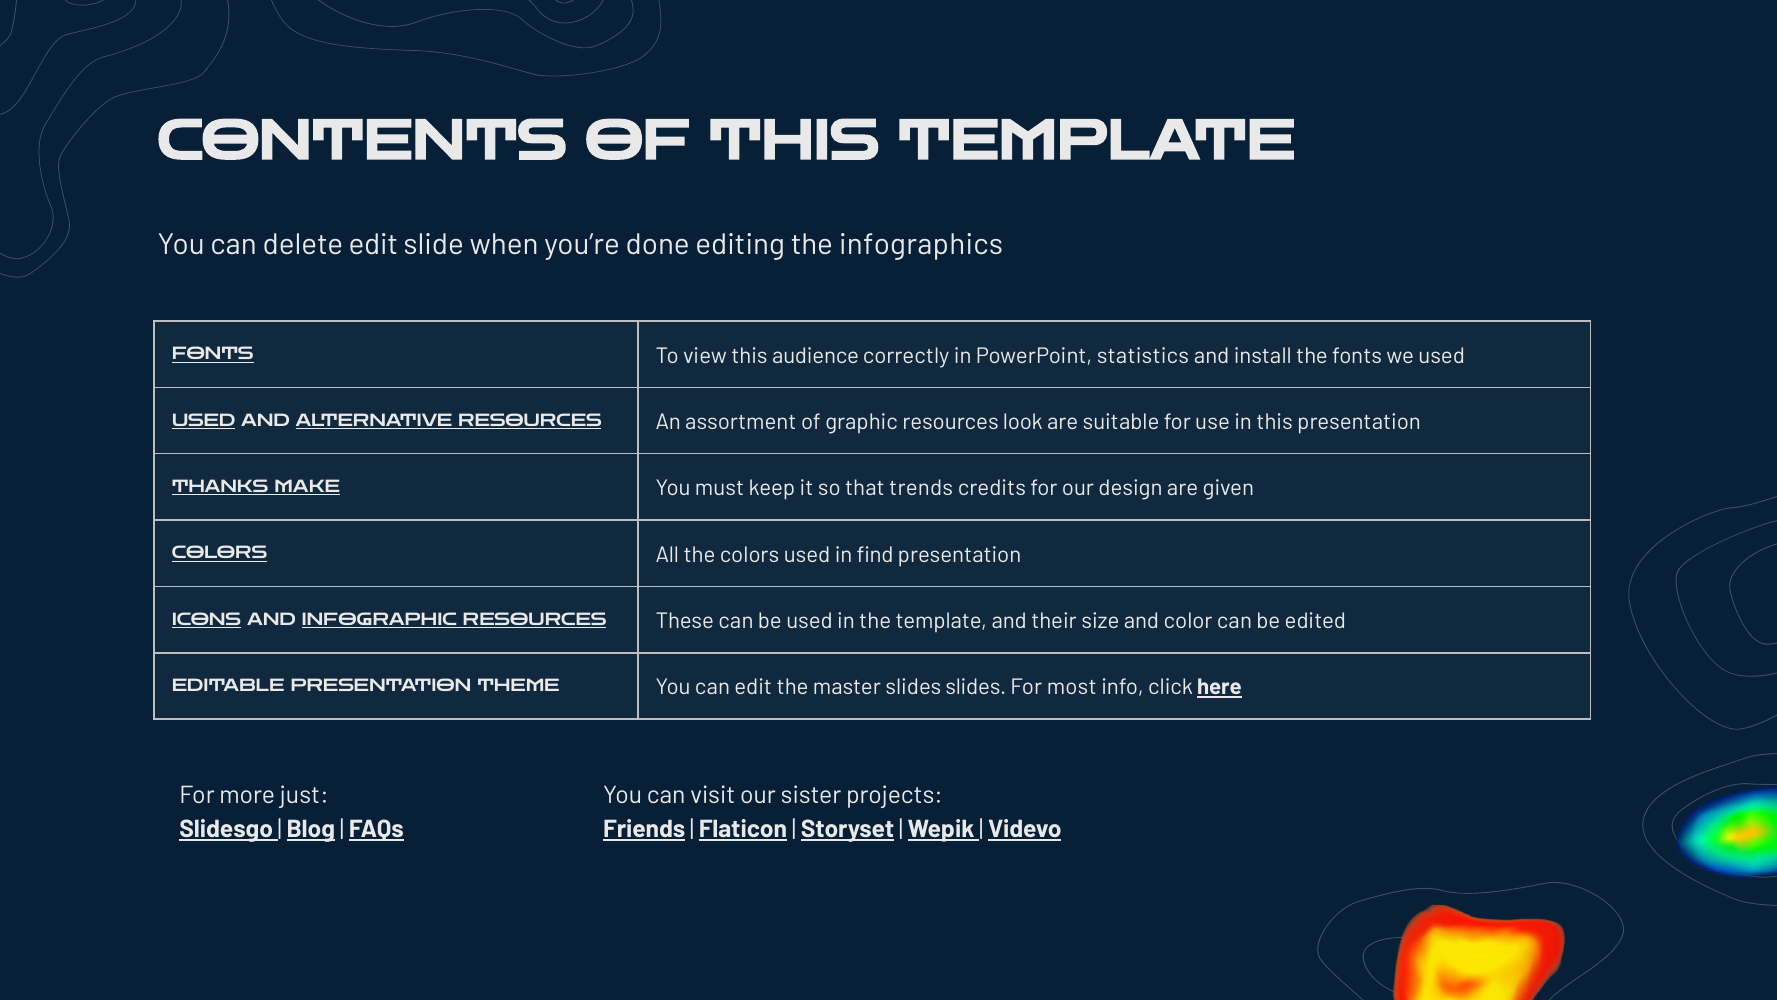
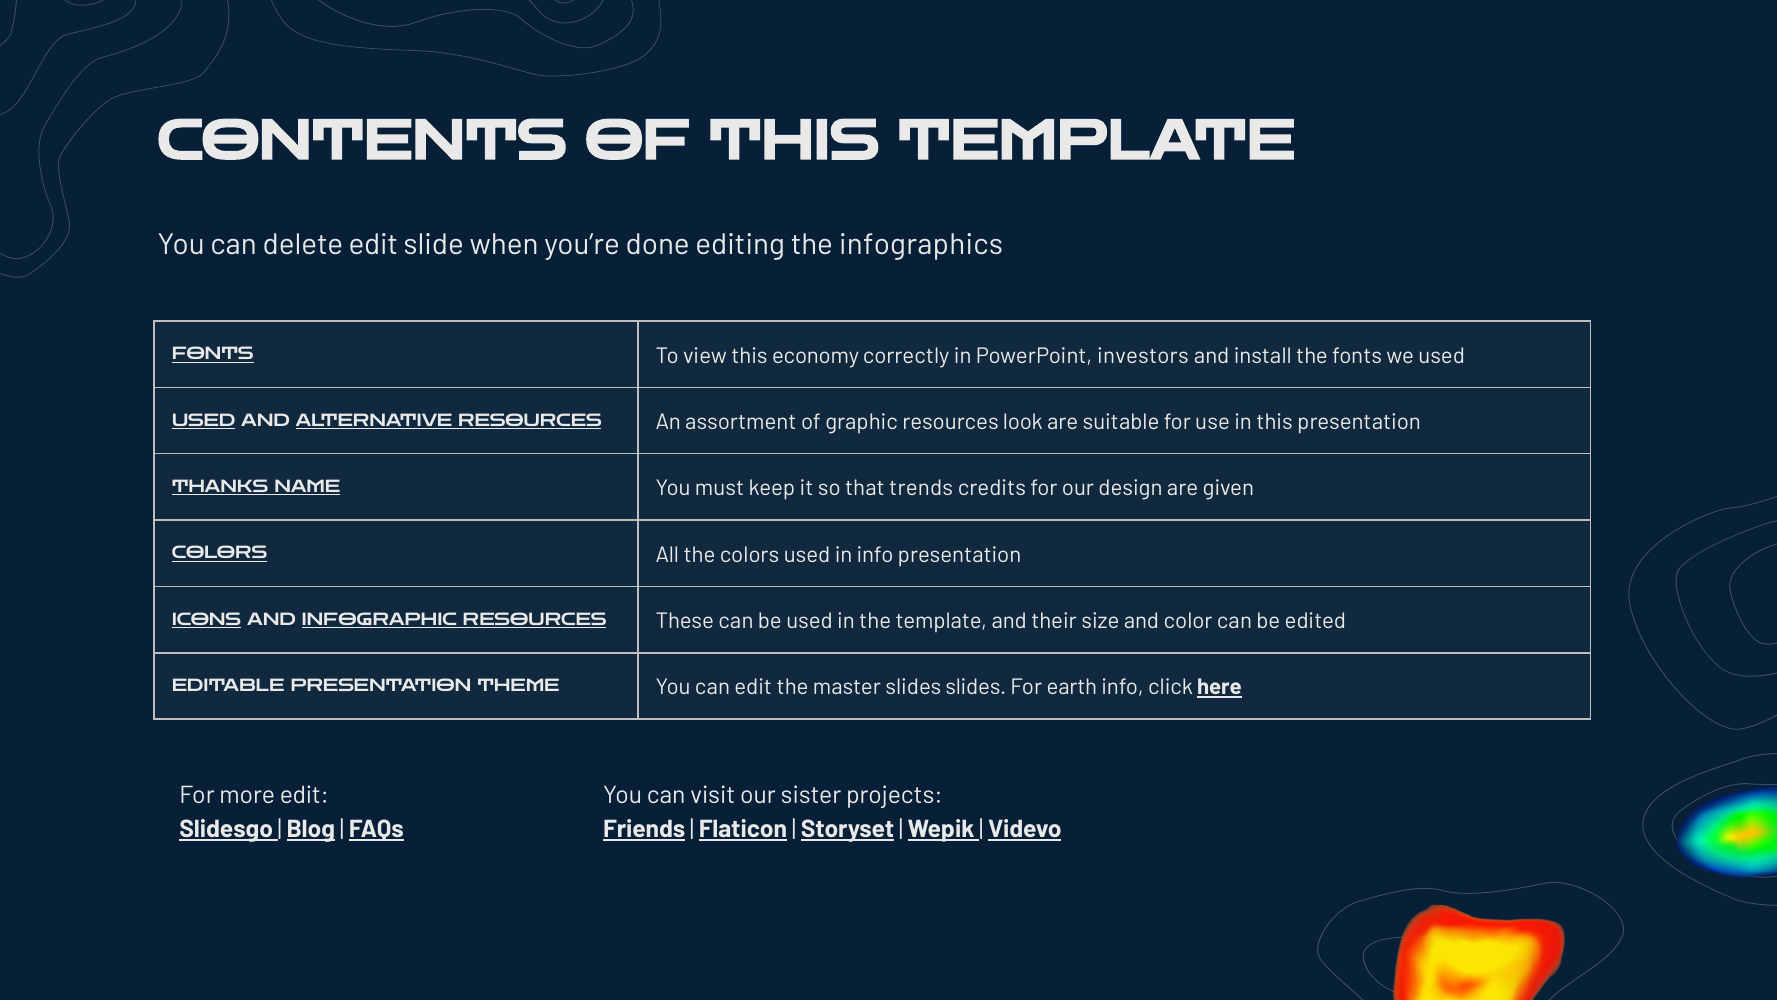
audience: audience -> economy (816, 356)
statistics: statistics -> investors (1143, 356)
MAKE: MAKE -> NAME (307, 487)
in find: find -> info (875, 555)
most: most -> earth (1072, 687)
more just: just -> edit (304, 795)
